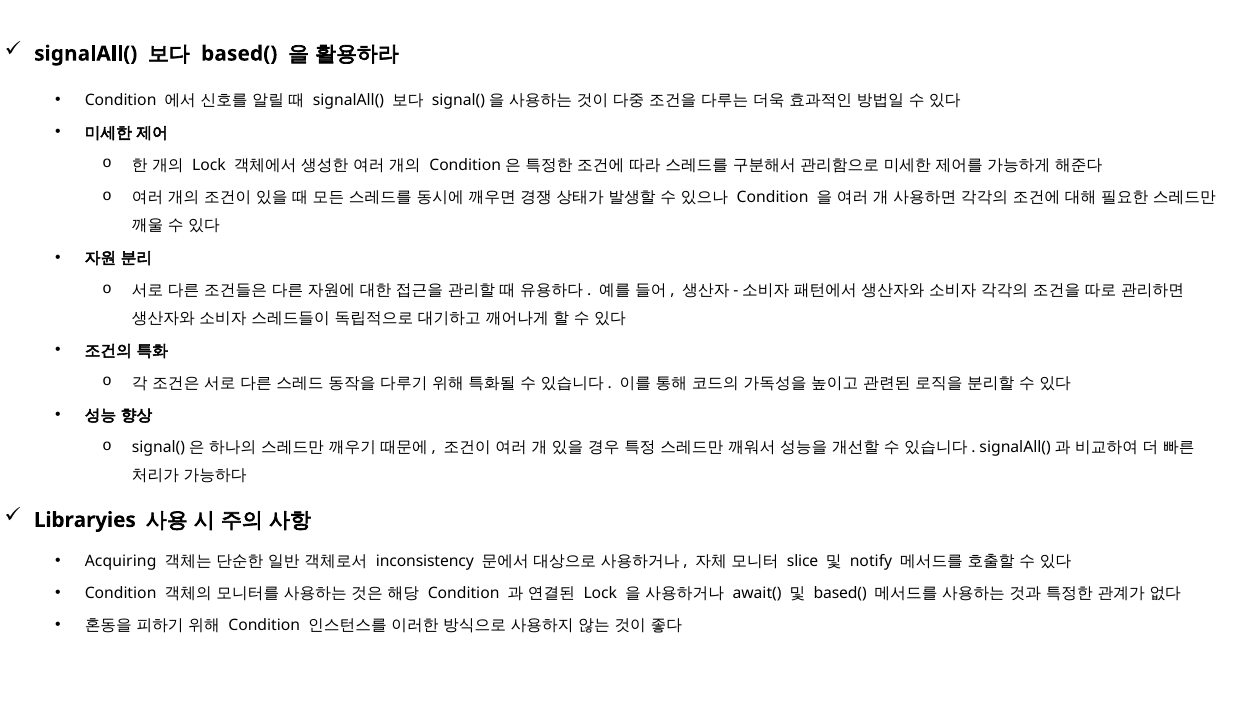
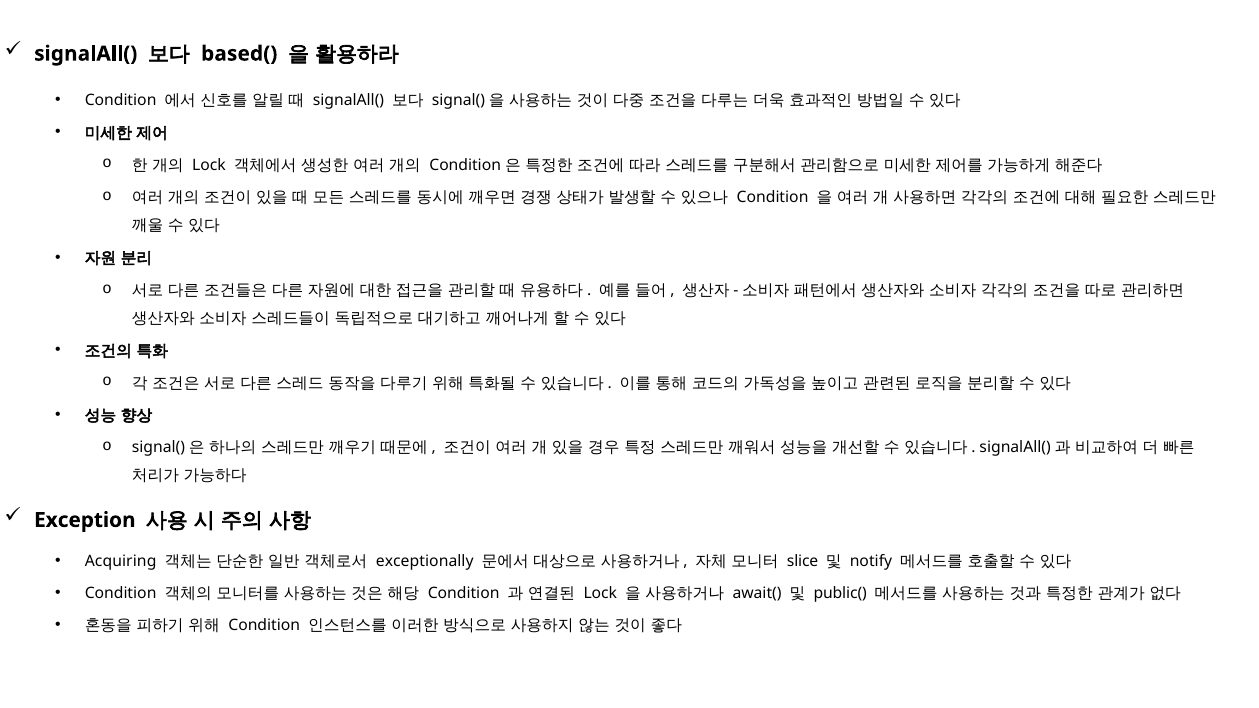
Libraryies: Libraryies -> Exception (85, 520)
inconsistency: inconsistency -> exceptionally (425, 561)
based(: based( -> public( (840, 593)
